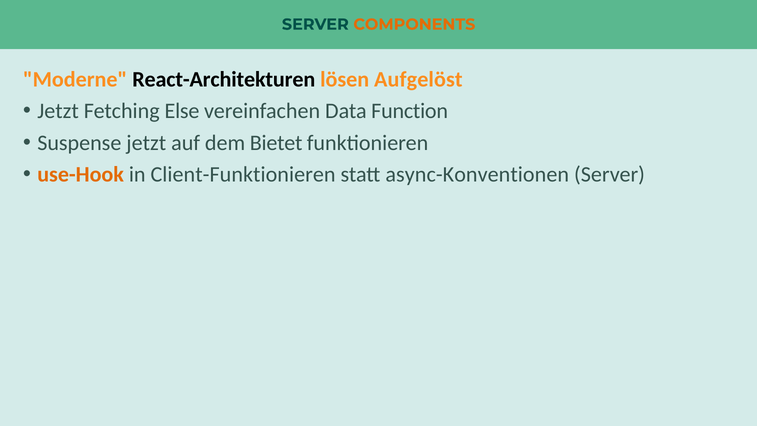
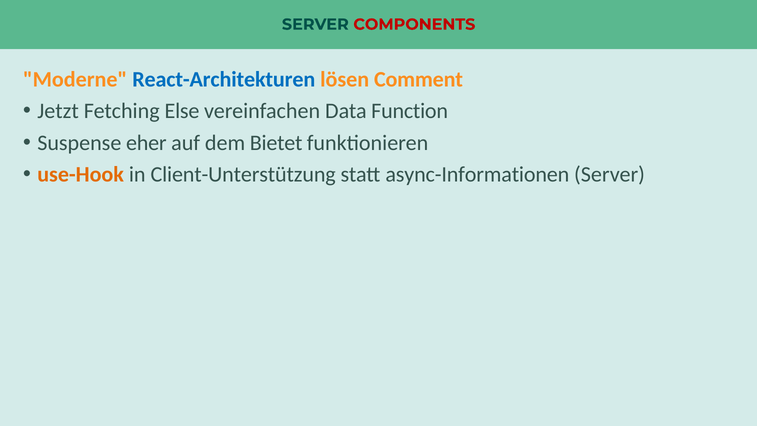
COMPONENTS colour: orange -> red (414, 24)
React-Architekturen colour: black -> blue (224, 79)
Aufgelöst: Aufgelöst -> Comment (418, 79)
Suspense jetzt: jetzt -> eher (146, 143)
Client-Funktionieren: Client-Funktionieren -> Client-Unterstützung (243, 175)
async-Konventionen: async-Konventionen -> async-Informationen (477, 175)
